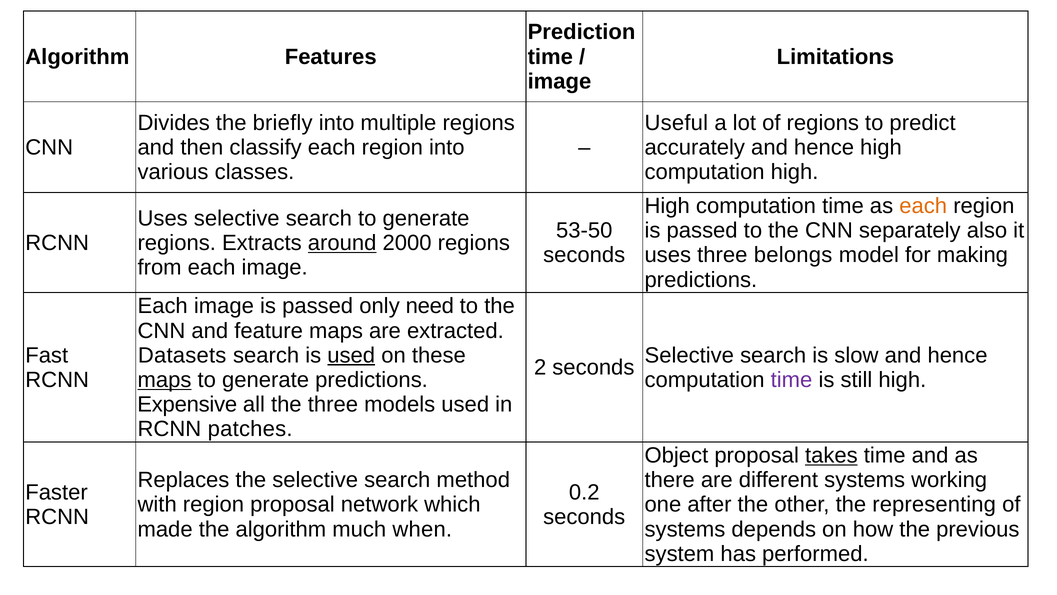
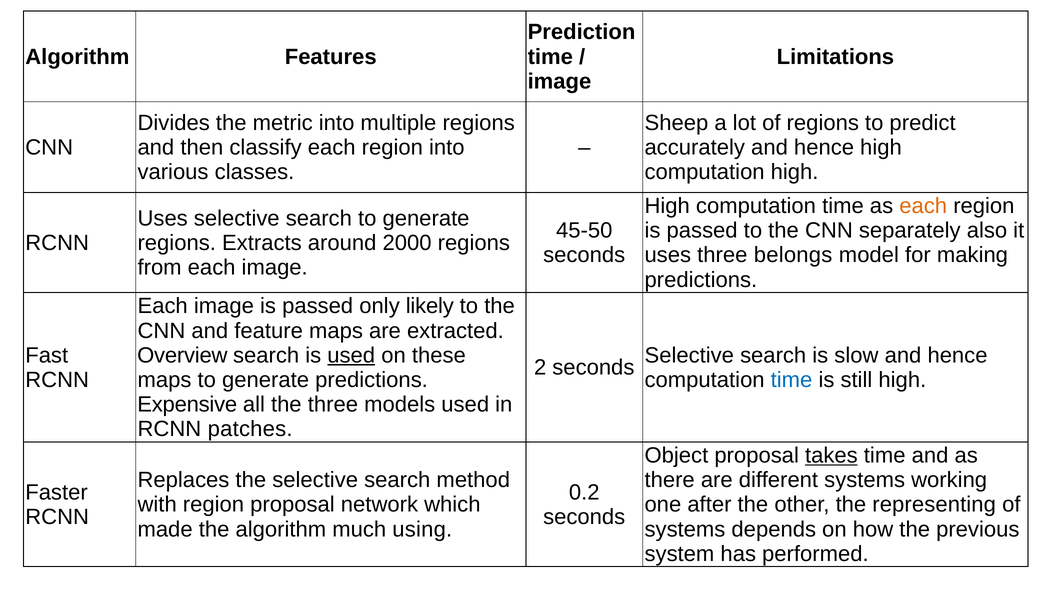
briefly: briefly -> metric (283, 123)
Useful: Useful -> Sheep (676, 123)
53-50: 53-50 -> 45-50 (584, 230)
around underline: present -> none (342, 243)
need: need -> likely (430, 306)
Datasets: Datasets -> Overview (182, 355)
maps underline: present -> none (164, 380)
time colour: purple -> blue (792, 380)
when: when -> using (422, 529)
